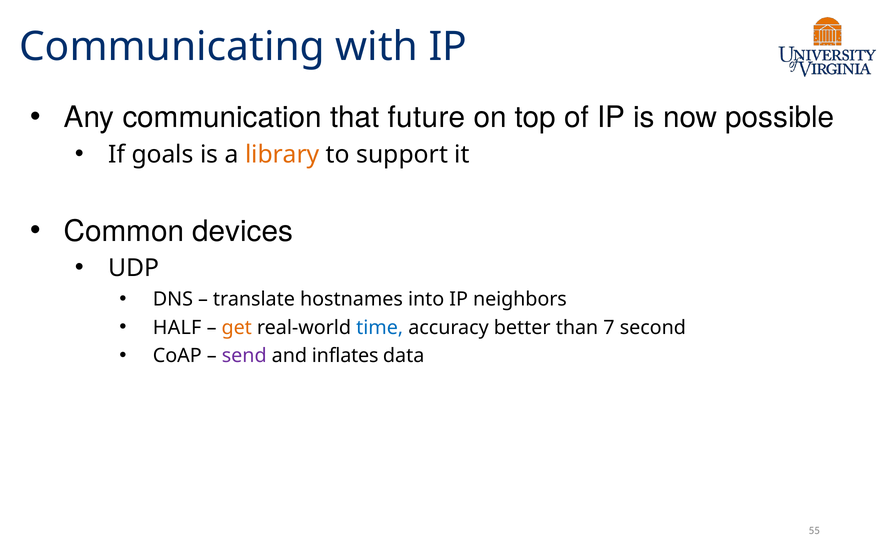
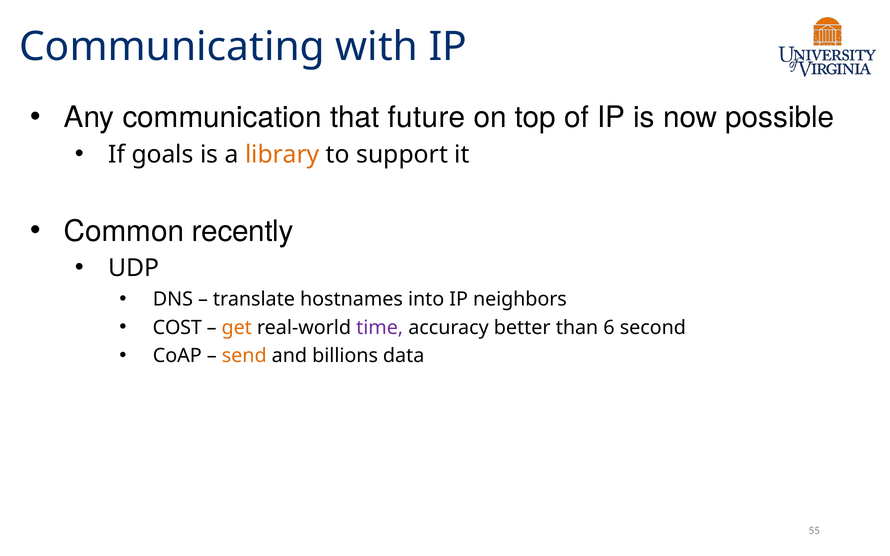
devices: devices -> recently (243, 231)
HALF: HALF -> COST (177, 328)
time colour: blue -> purple (380, 328)
7: 7 -> 6 (609, 328)
send colour: purple -> orange (244, 356)
inflates: inflates -> billions (345, 356)
